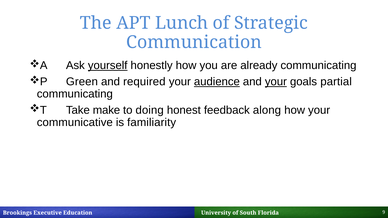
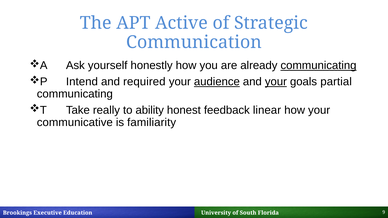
Lunch: Lunch -> Active (182, 23)
yourself underline: present -> none (108, 66)
communicating underline: none -> present (318, 66)
Green: Green -> Intend (82, 82)
make: make -> really (106, 110)
doing: doing -> ability (150, 110)
along: along -> linear (267, 110)
